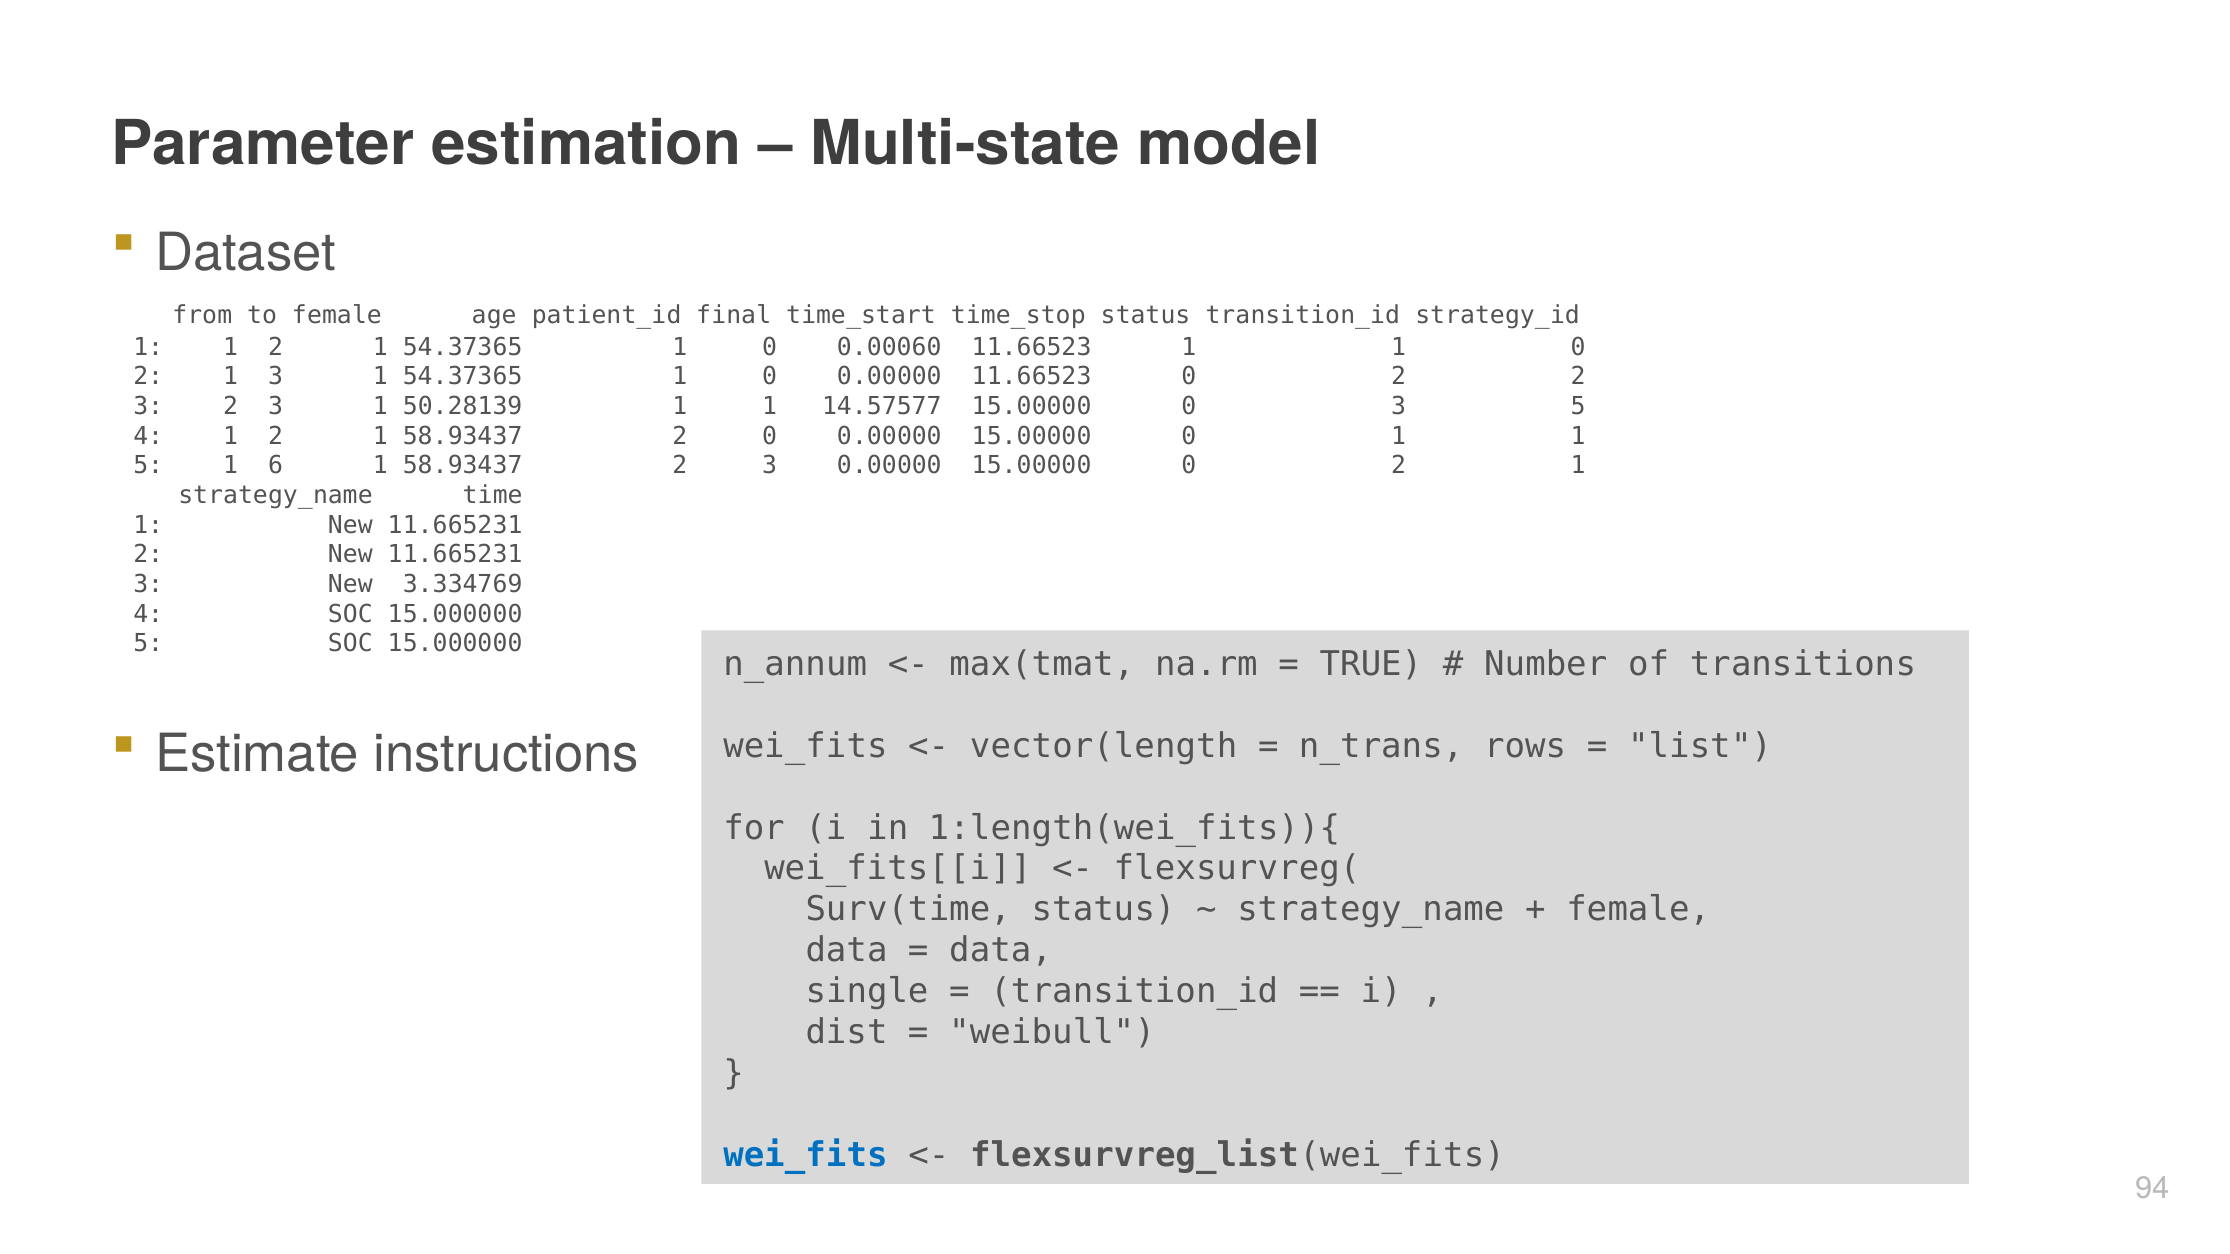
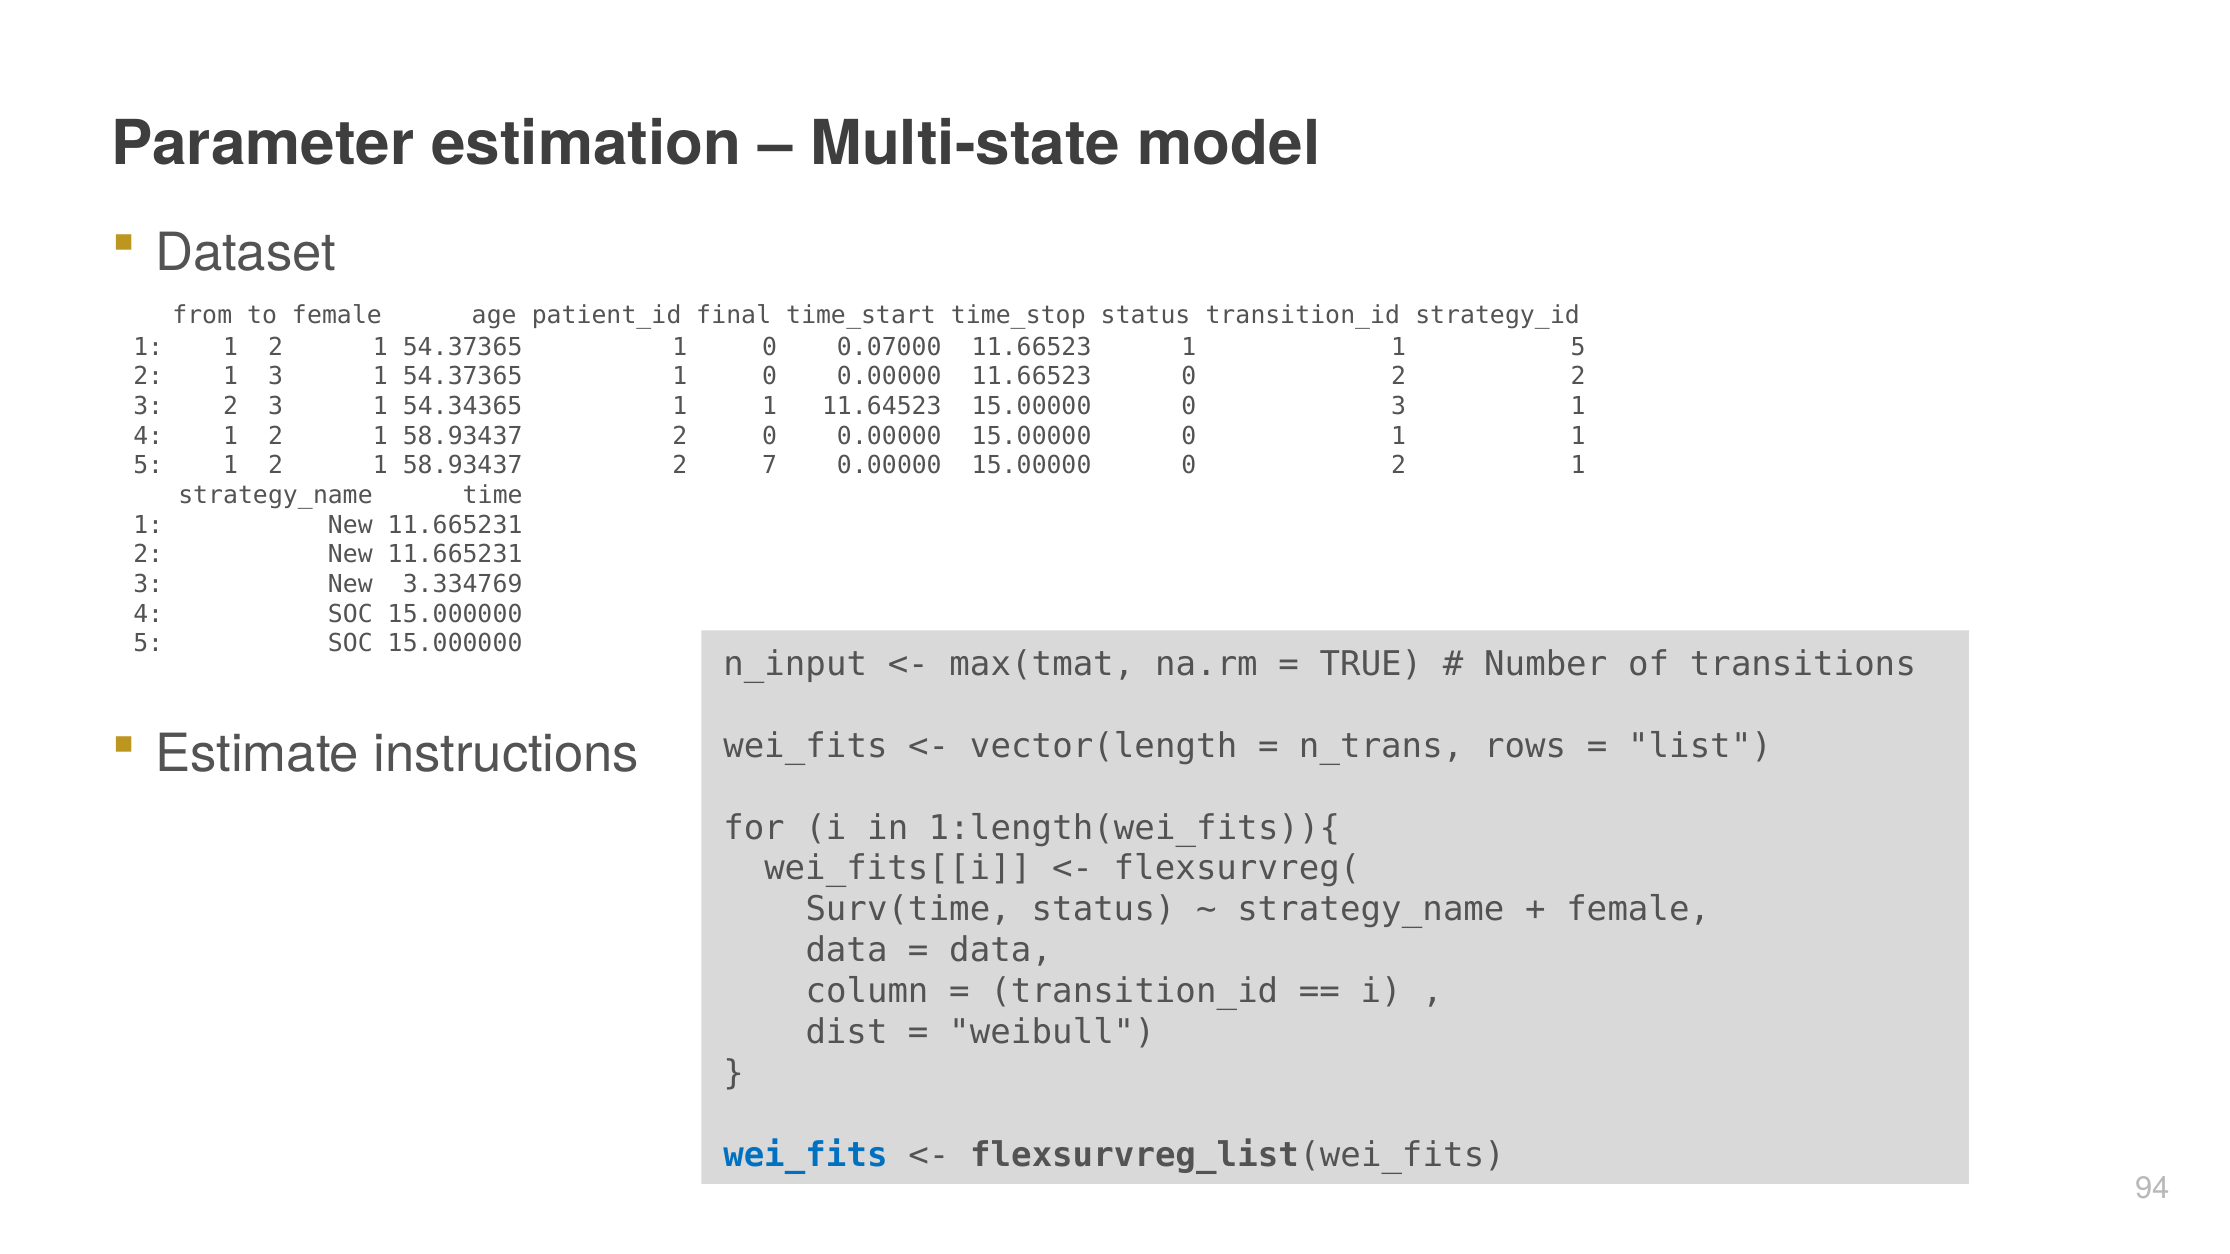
0.00060: 0.00060 -> 0.07000 (889, 347)
11.66523 1 1 0: 0 -> 5 (1578, 347)
50.28139: 50.28139 -> 54.34365 (463, 406)
14.57577: 14.57577 -> 11.64523 (882, 406)
0 3 5: 5 -> 1 (1578, 406)
5 1 6: 6 -> 2 (276, 466)
58.93437 2 3: 3 -> 7 (770, 466)
n_annum: n_annum -> n_input (795, 664)
single: single -> column (867, 992)
